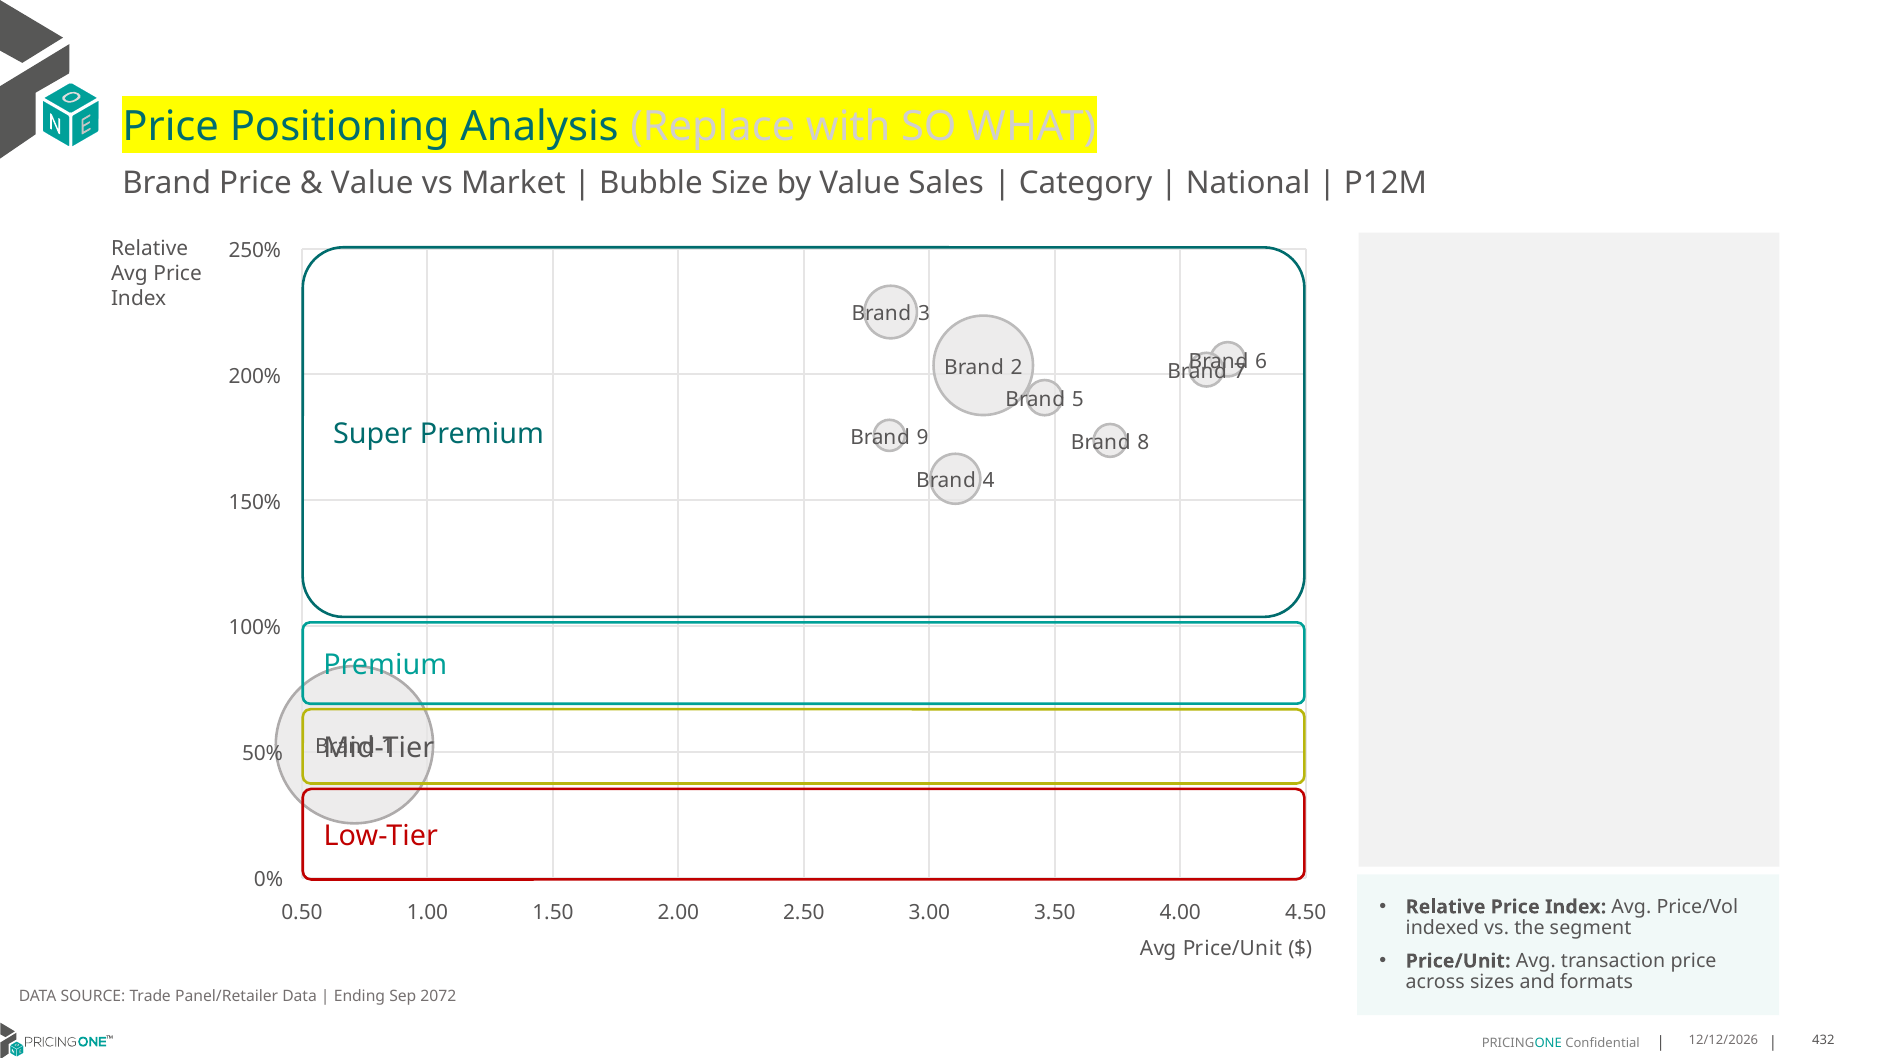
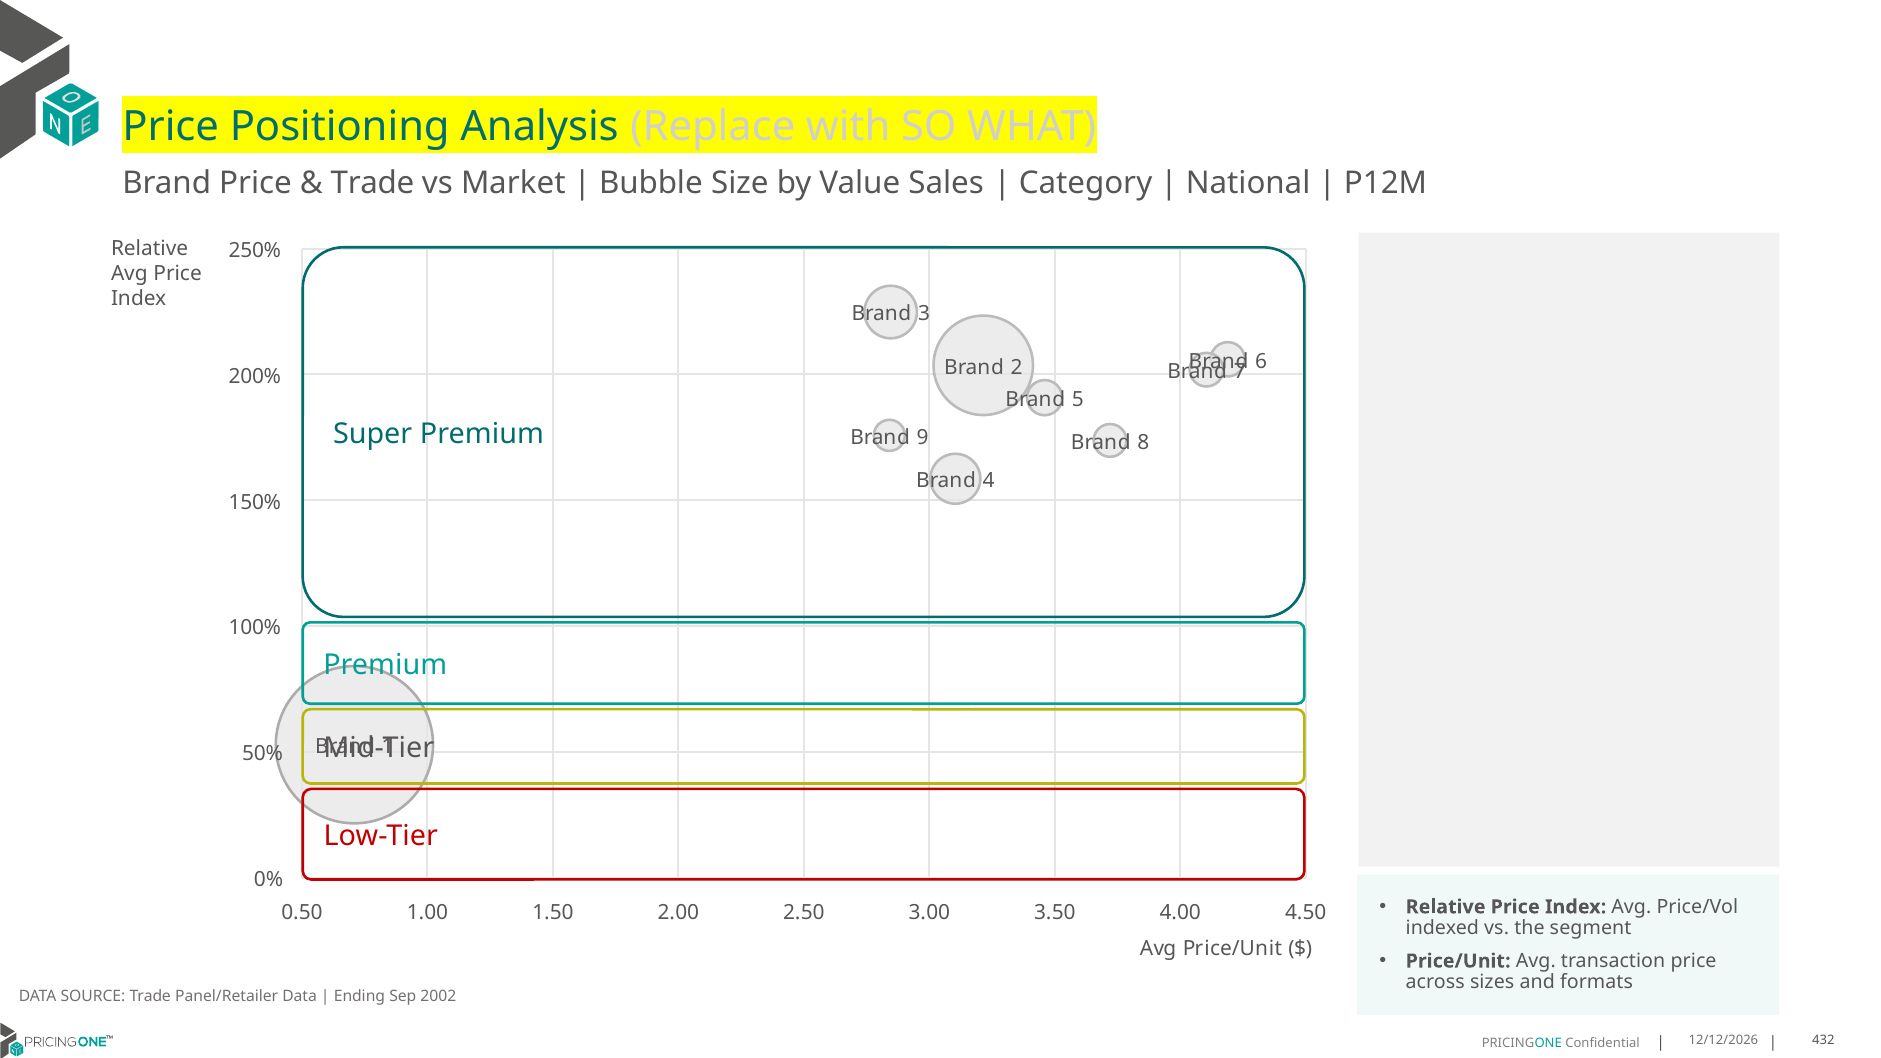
Value: Value -> Trade (372, 183)
2072: 2072 -> 2002 (438, 997)
